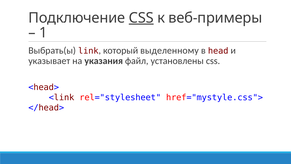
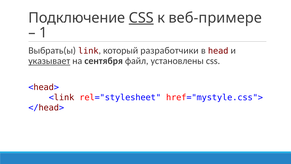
веб-примеры: веб-примеры -> веб-примере (215, 18)
выделенному: выделенному -> разработчики (170, 50)
указывает underline: none -> present (49, 61)
указания: указания -> сентября (104, 61)
